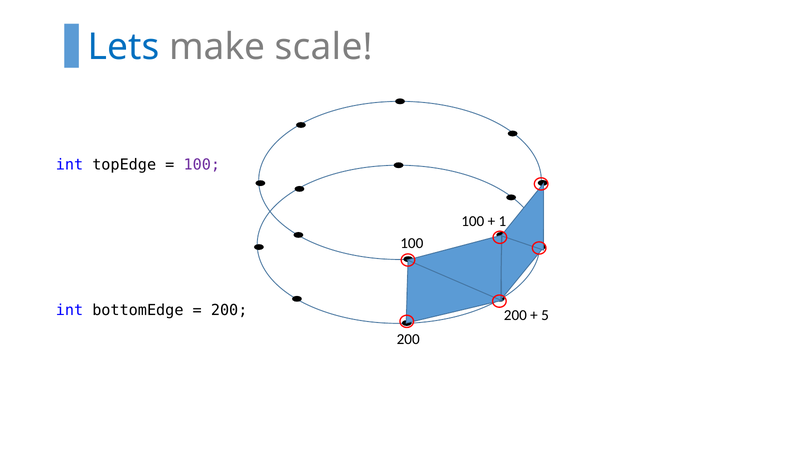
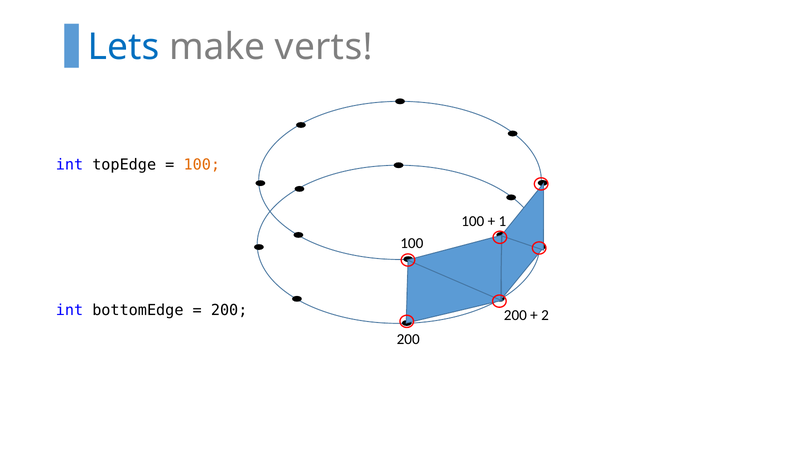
scale: scale -> verts (324, 47)
100 colour: purple -> orange (202, 165)
5: 5 -> 2 (545, 315)
